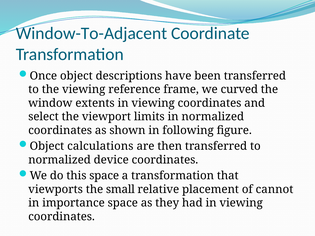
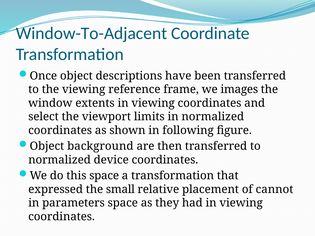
curved: curved -> images (239, 89)
calculations: calculations -> background (100, 146)
viewports: viewports -> expressed (56, 190)
importance: importance -> parameters (73, 203)
